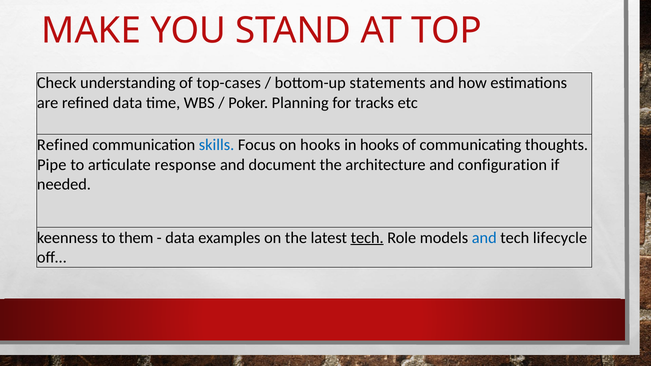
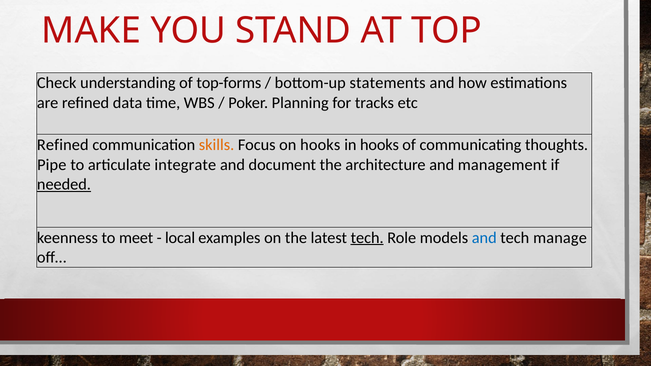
top-cases: top-cases -> top-forms (229, 83)
skills colour: blue -> orange (217, 145)
response: response -> integrate (185, 165)
configuration: configuration -> management (502, 165)
needed underline: none -> present (64, 185)
them: them -> meet (136, 238)
data: data -> local (180, 238)
lifecycle: lifecycle -> manage (560, 238)
